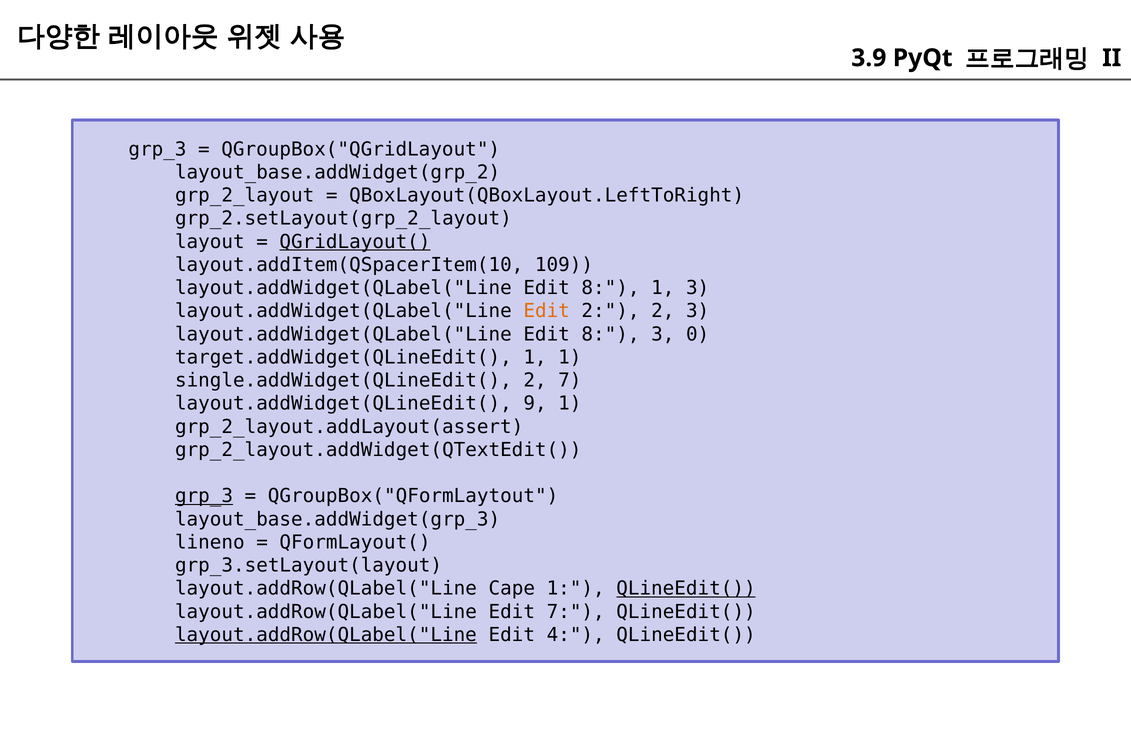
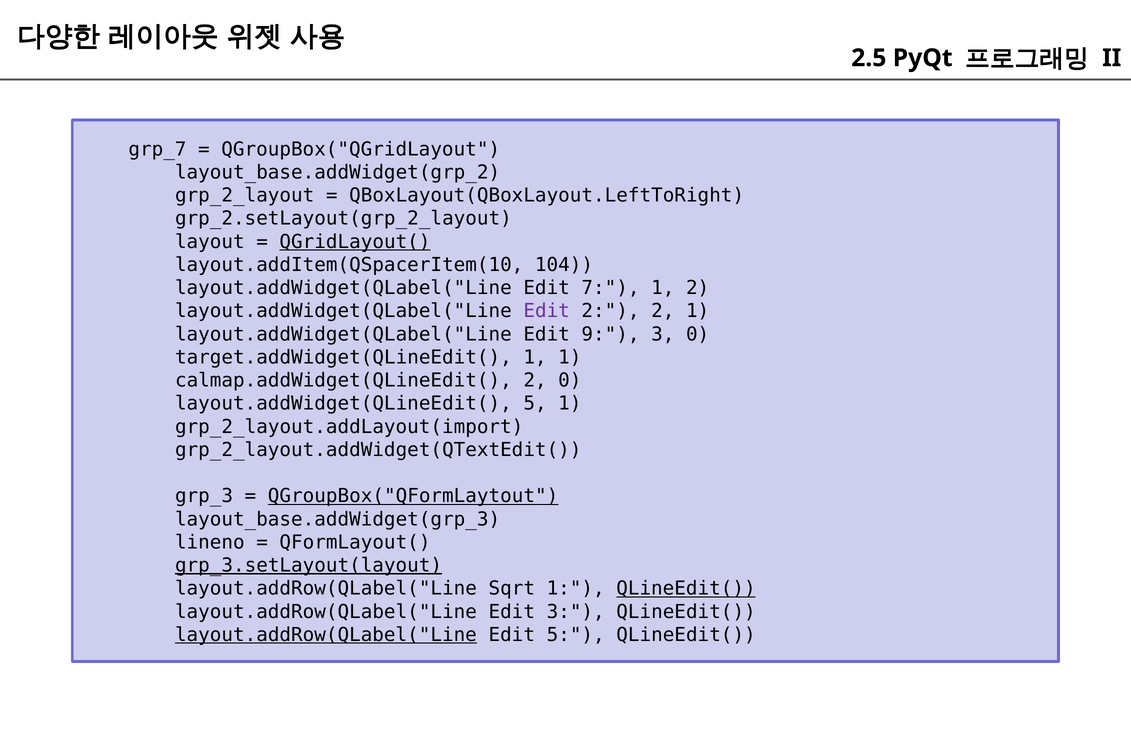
3.9: 3.9 -> 2.5 (869, 58)
grp_3: grp_3 -> grp_7 (157, 149)
109: 109 -> 104 (564, 265)
8: 8 -> 7 (611, 288)
1 3: 3 -> 2 (698, 288)
Edit colour: orange -> purple (547, 311)
2 3: 3 -> 1 (698, 311)
8: 8 -> 9 (611, 334)
single.addWidget(QLineEdit(: single.addWidget(QLineEdit( -> calmap.addWidget(QLineEdit( (343, 380)
2 7: 7 -> 0 (570, 380)
layout.addWidget(QLineEdit( 9: 9 -> 5 (535, 404)
grp_2_layout.addLayout(assert: grp_2_layout.addLayout(assert -> grp_2_layout.addLayout(import (349, 427)
grp_3 underline: present -> none (204, 496)
QGroupBox("QFormLaytout underline: none -> present (413, 496)
grp_3.setLayout(layout underline: none -> present (309, 565)
Cape: Cape -> Sqrt (512, 589)
Edit 7: 7 -> 3 (576, 612)
Edit 4: 4 -> 5 (576, 635)
